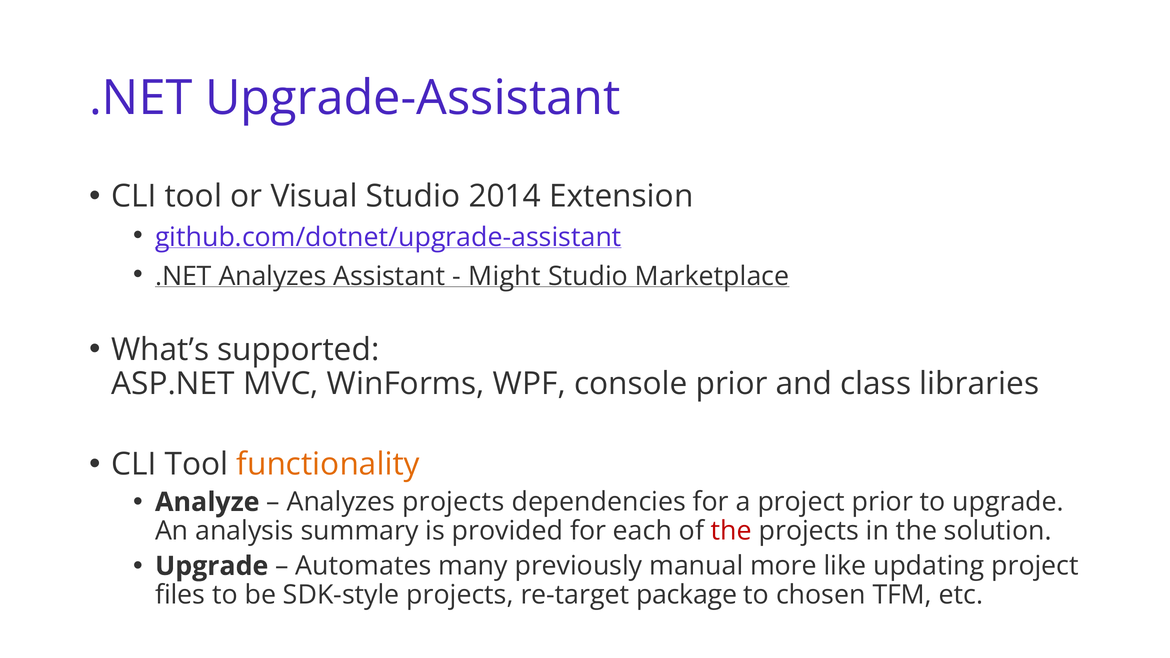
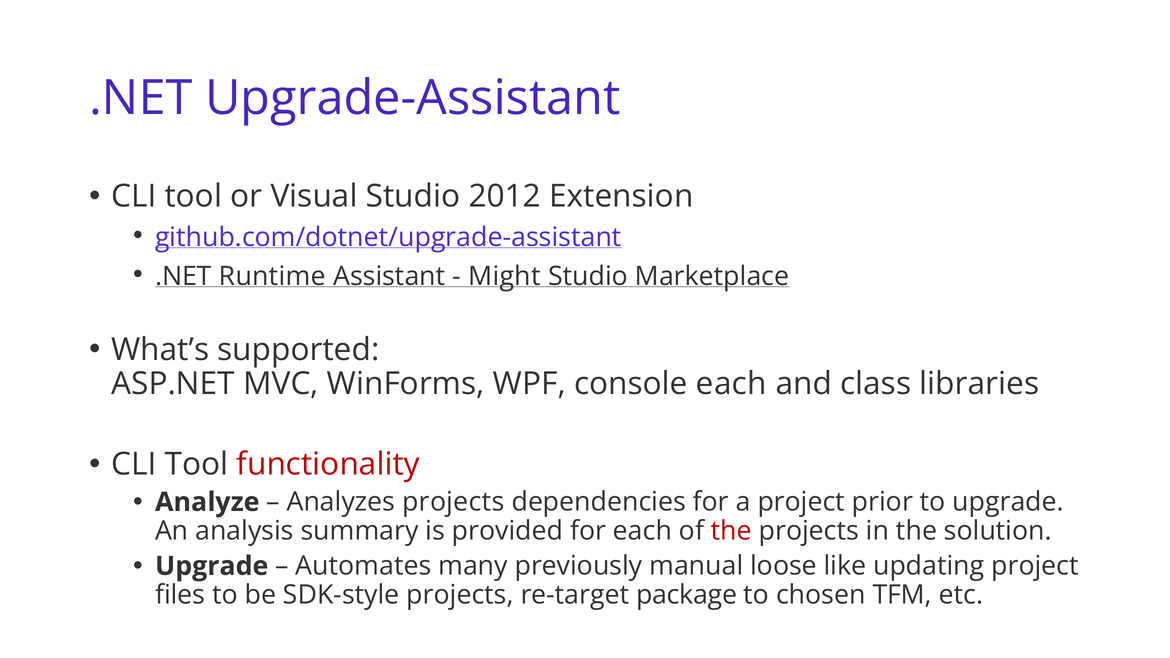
2014: 2014 -> 2012 (505, 196)
.NET Analyzes: Analyzes -> Runtime (272, 276)
console prior: prior -> each (731, 384)
functionality colour: orange -> red (328, 465)
more: more -> loose (784, 566)
